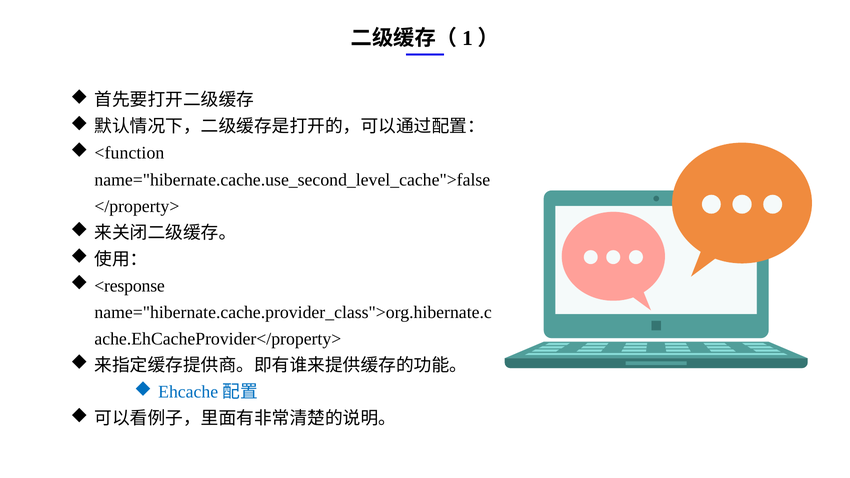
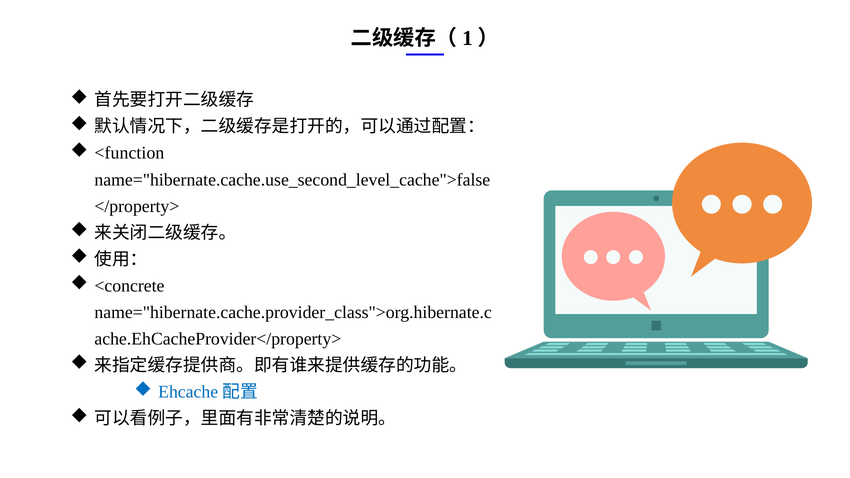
<response: <response -> <concrete (129, 286)
